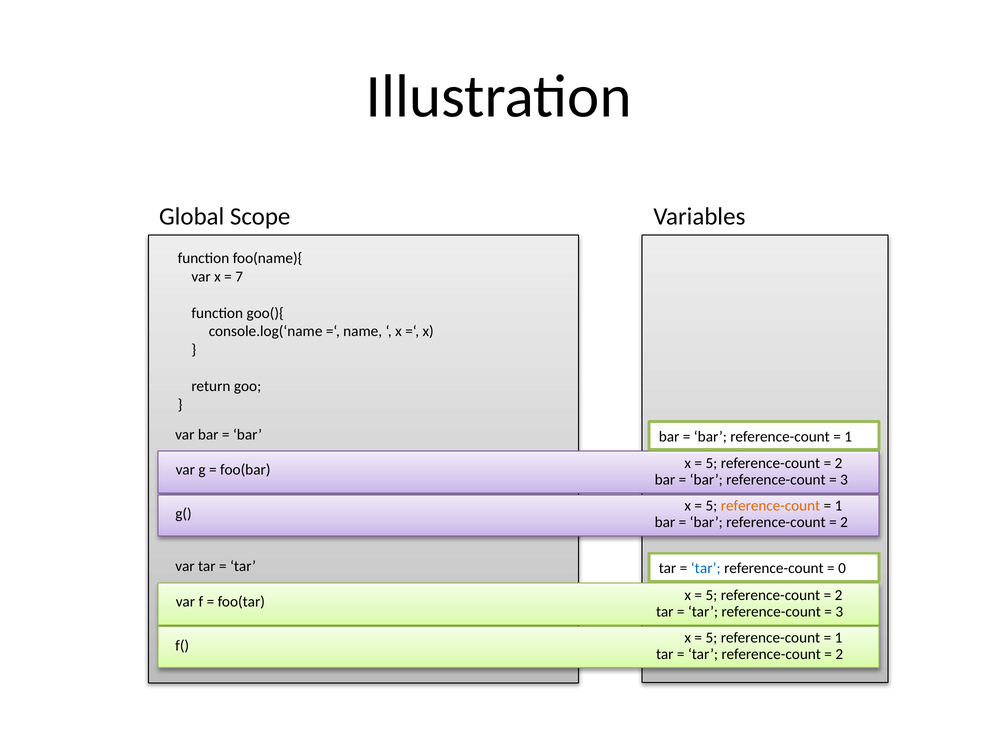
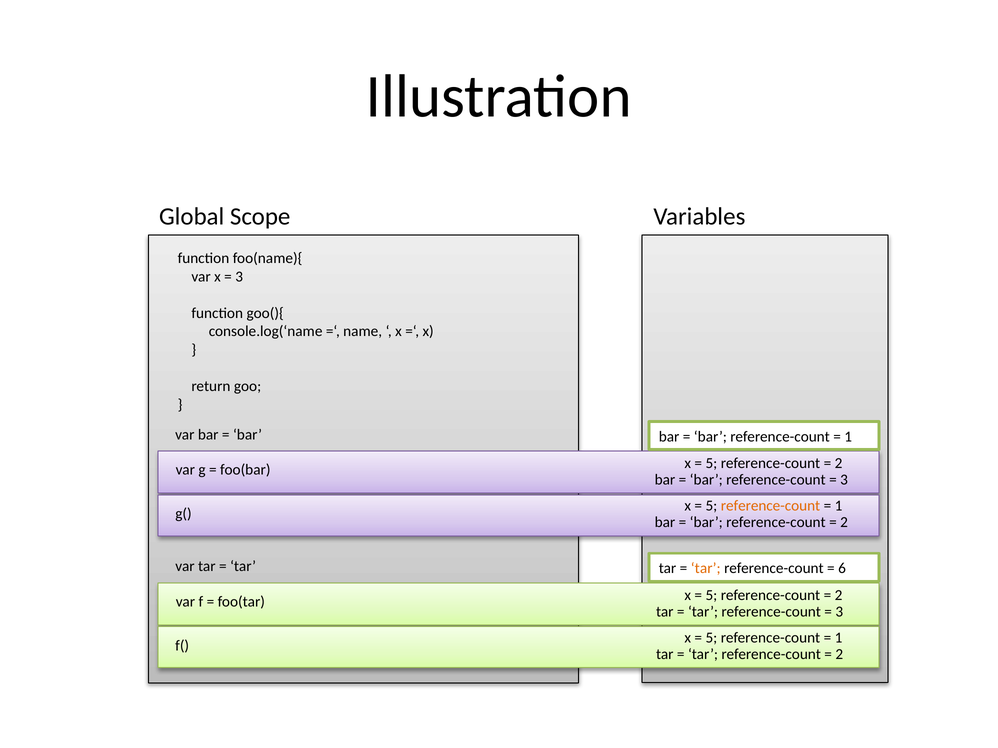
7: 7 -> 3 (239, 277)
tar colour: blue -> orange (706, 569)
0: 0 -> 6 (842, 569)
